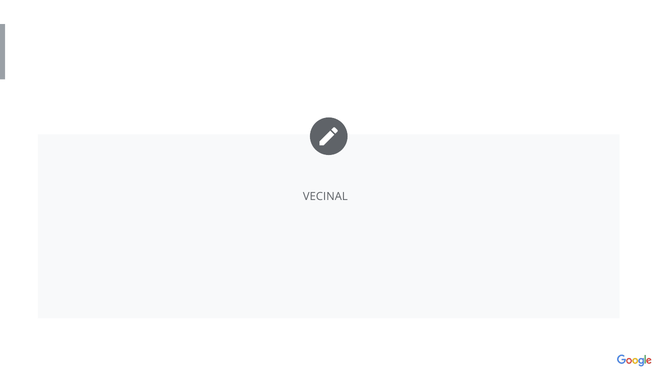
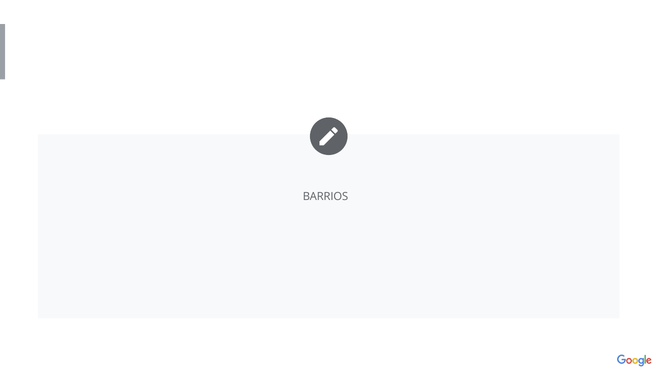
VECINAL: VECINAL -> BARRIOS (325, 197)
